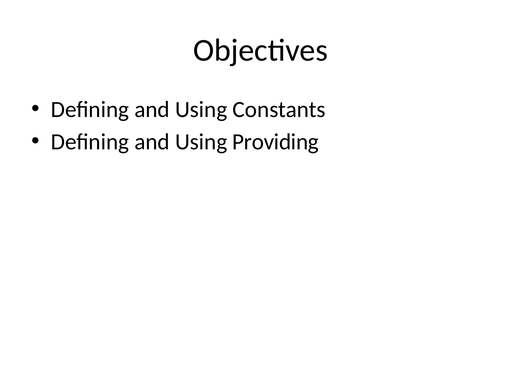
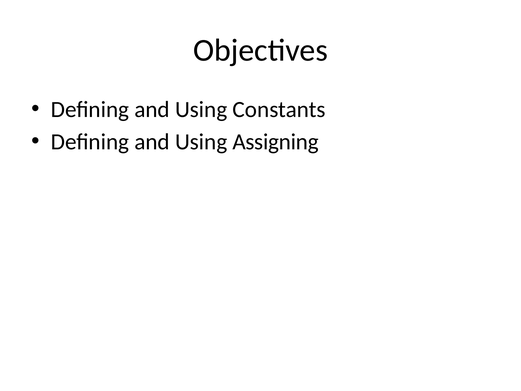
Providing: Providing -> Assigning (276, 142)
